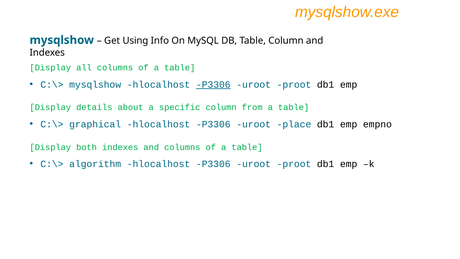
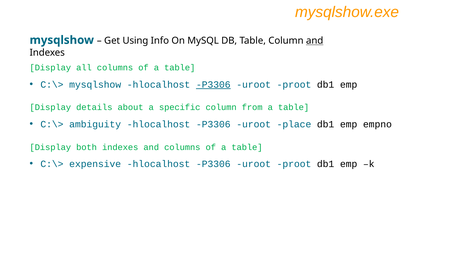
and underline: none -> present (315, 41)
graphical: graphical -> ambiguity (95, 124)
algorithm: algorithm -> expensive (95, 164)
